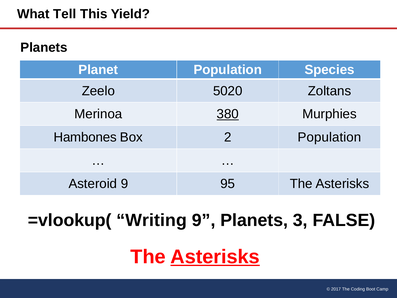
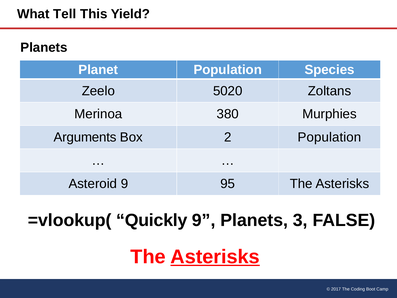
380 underline: present -> none (228, 114)
Hambones: Hambones -> Arguments (85, 137)
Writing: Writing -> Quickly (152, 220)
